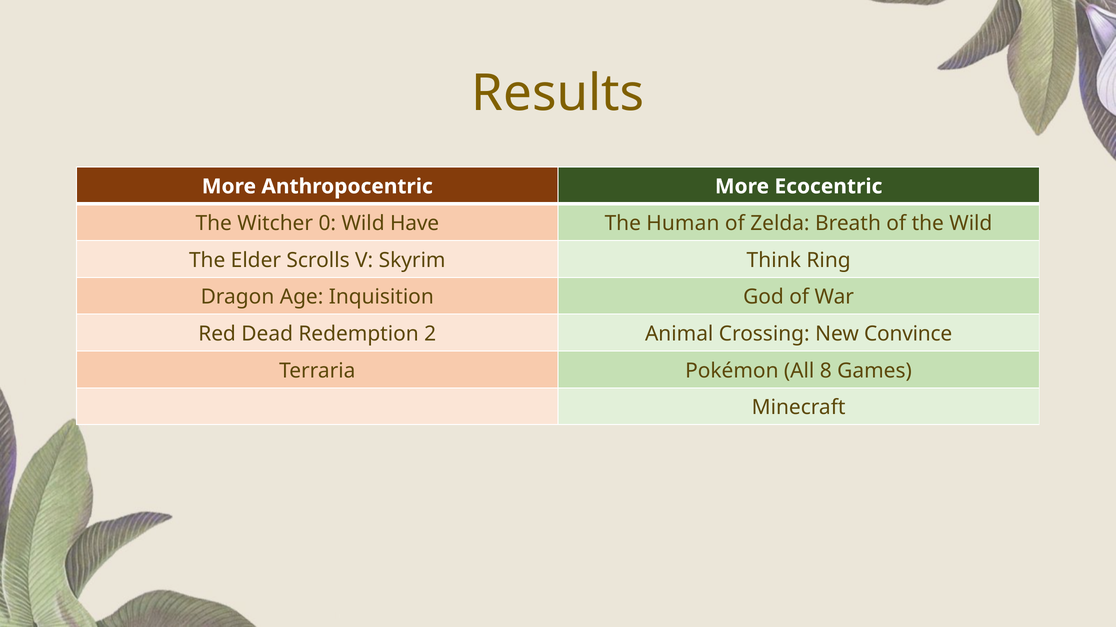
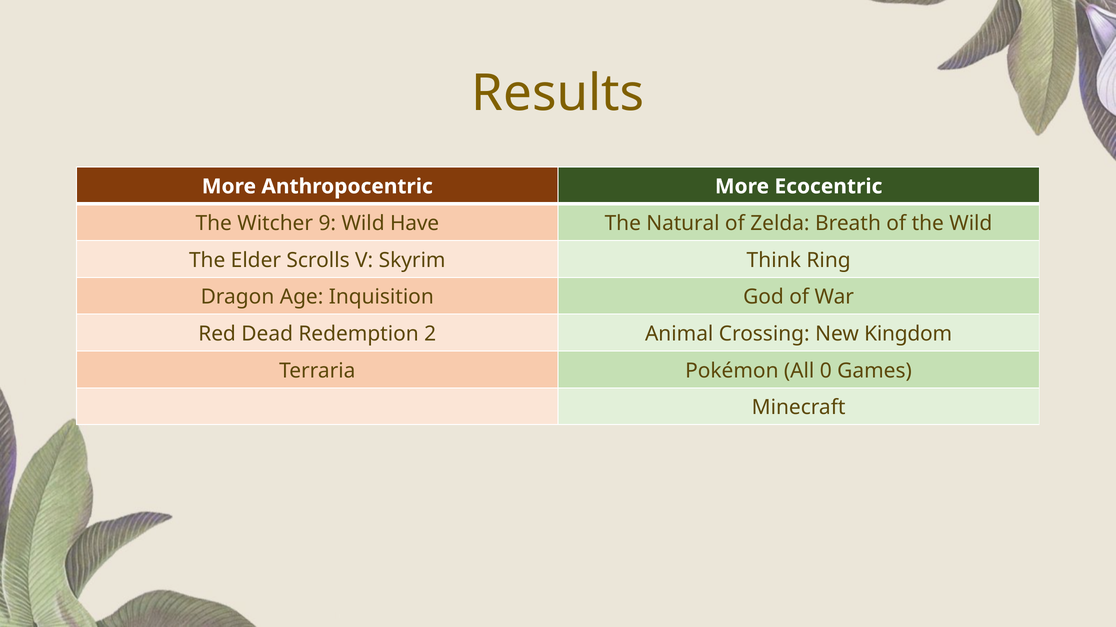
0: 0 -> 9 (327, 224)
Human: Human -> Natural (683, 224)
Convince: Convince -> Kingdom (908, 334)
8: 8 -> 0 (826, 371)
